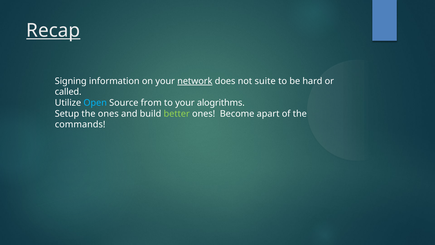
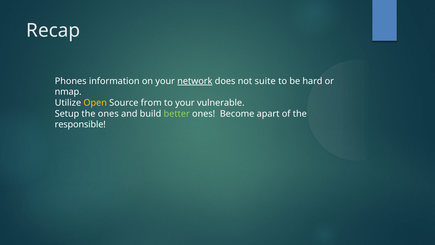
Recap underline: present -> none (53, 31)
Signing: Signing -> Phones (71, 81)
called: called -> nmap (68, 92)
Open colour: light blue -> yellow (95, 103)
alogrithms: alogrithms -> vulnerable (221, 103)
commands: commands -> responsible (80, 124)
